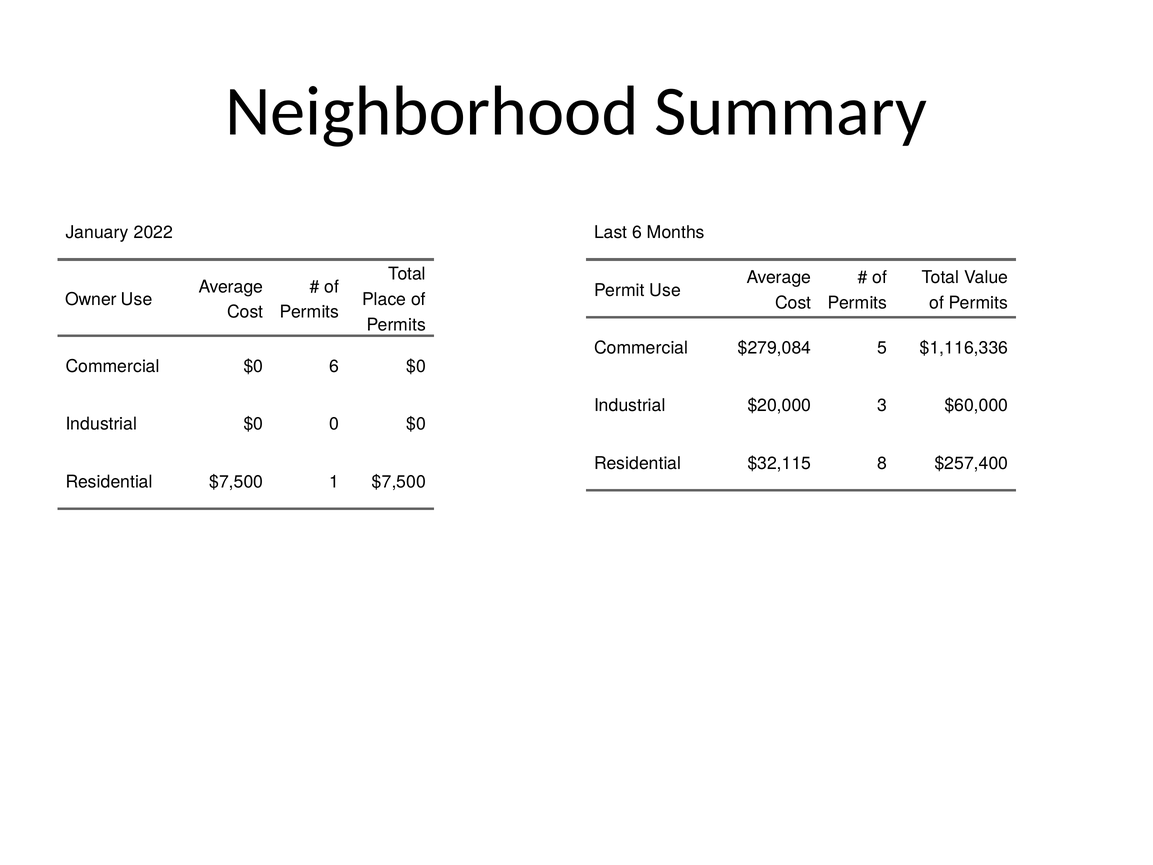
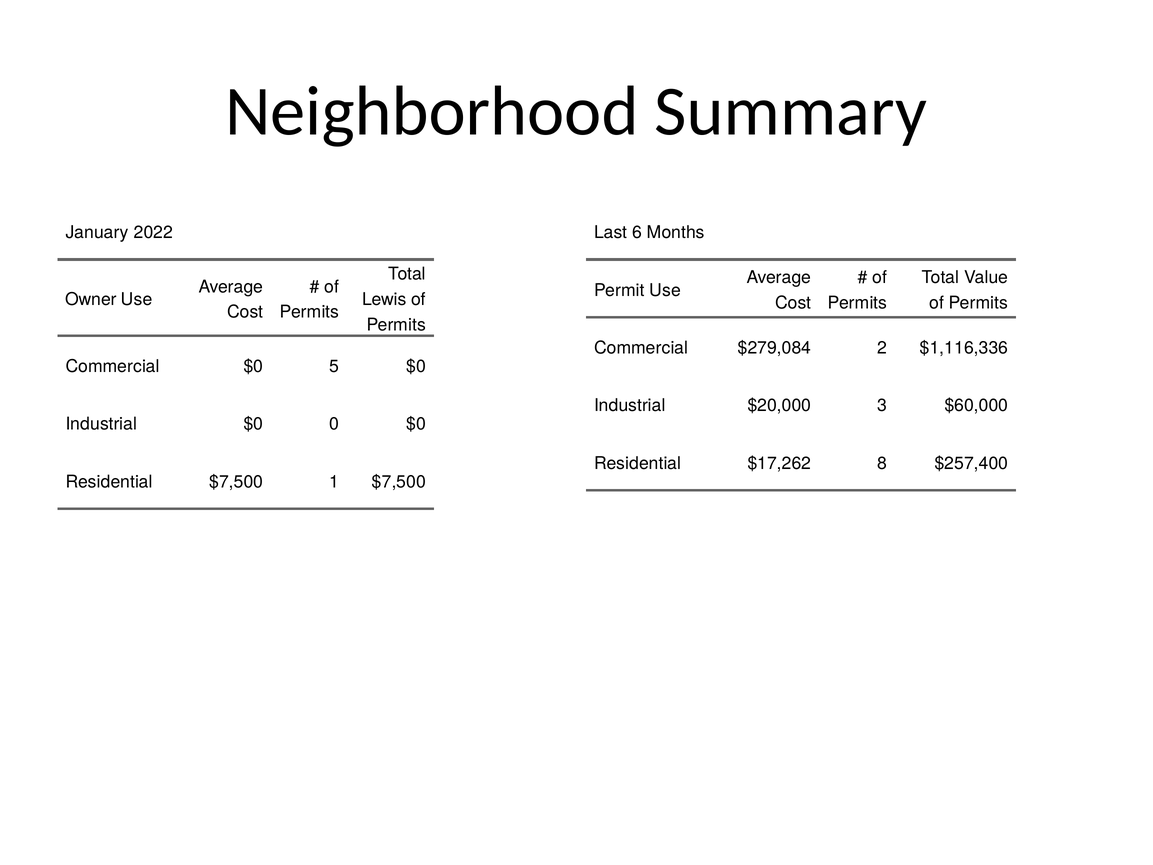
Place: Place -> Lewis (384, 299)
5: 5 -> 2 (882, 348)
$0 6: 6 -> 5 (334, 366)
$32,115: $32,115 -> $17,262 (779, 463)
